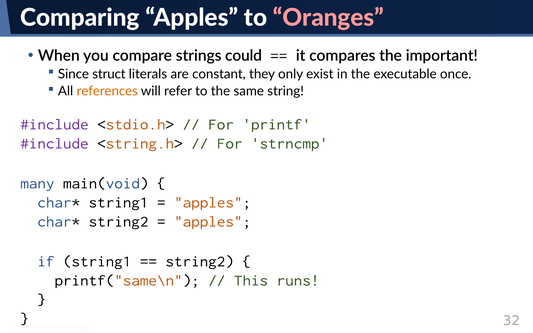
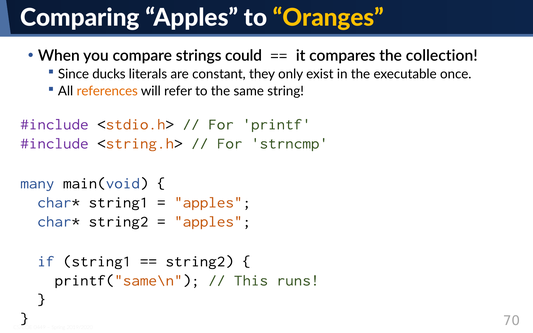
Oranges colour: pink -> yellow (328, 18)
important: important -> collection (442, 56)
struct: struct -> ducks (109, 74)
32: 32 -> 70 (511, 321)
